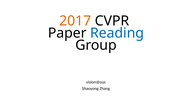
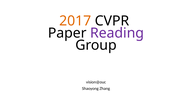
Reading colour: blue -> purple (117, 33)
